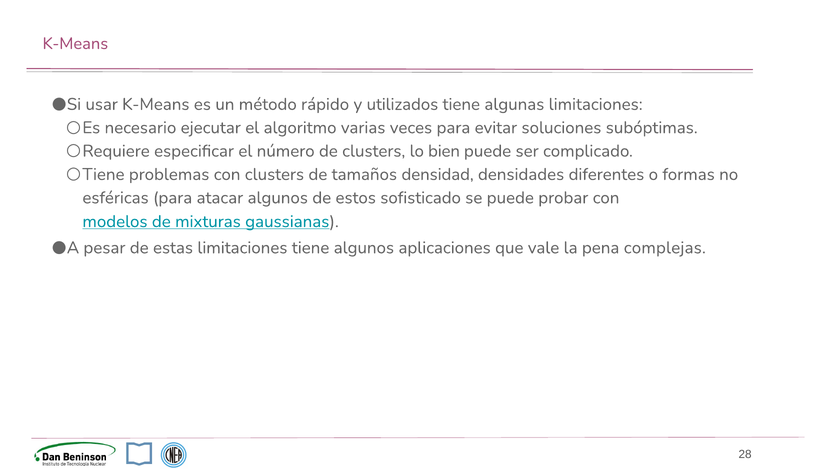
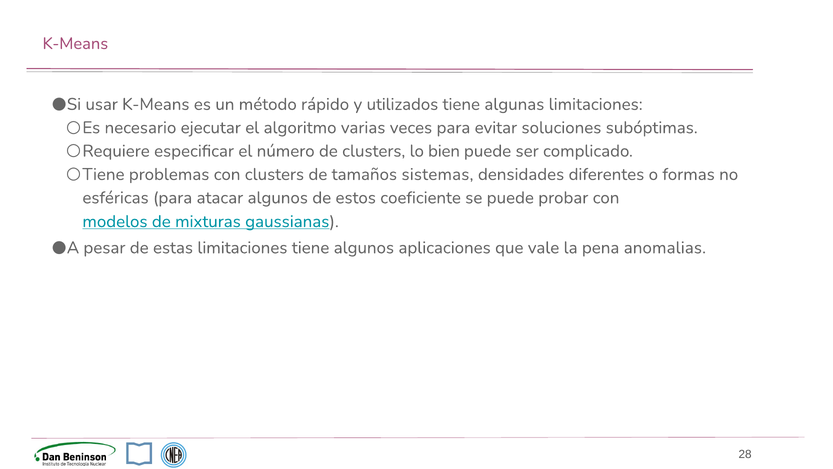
densidad: densidad -> sistemas (437, 174)
sofisticado: sofisticado -> coeficiente (421, 198)
complejas: complejas -> anomalias (665, 247)
